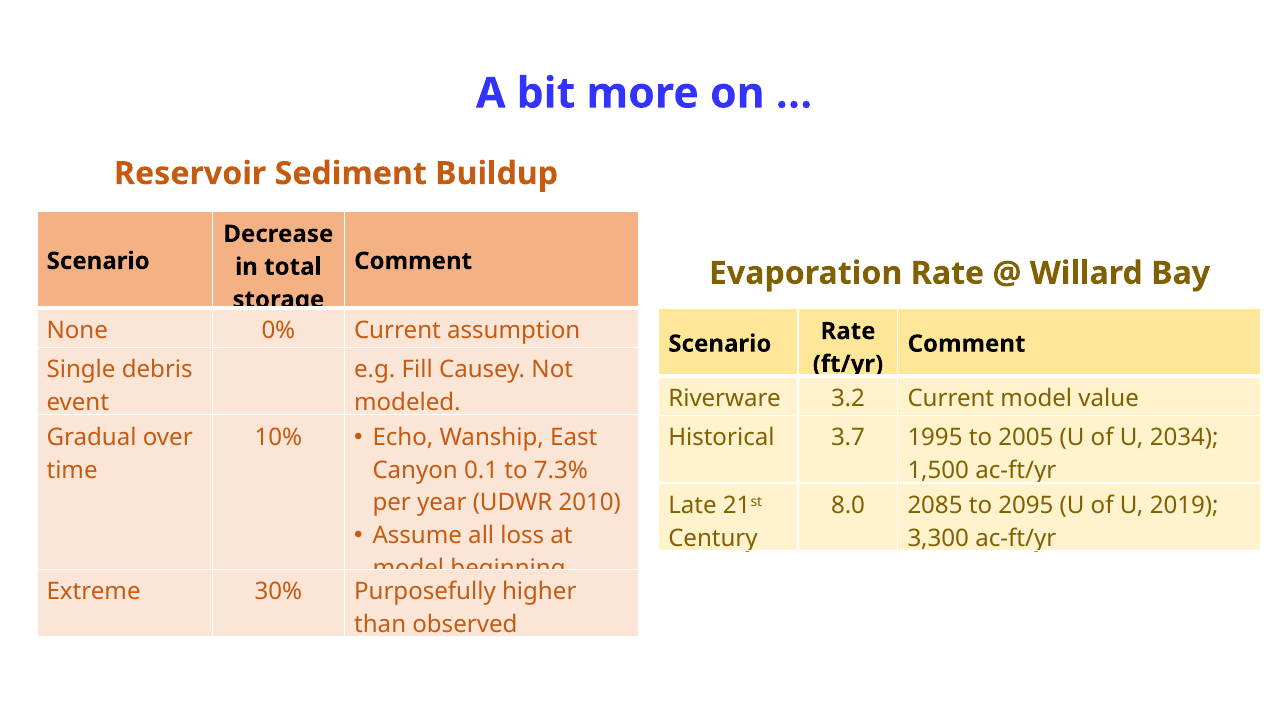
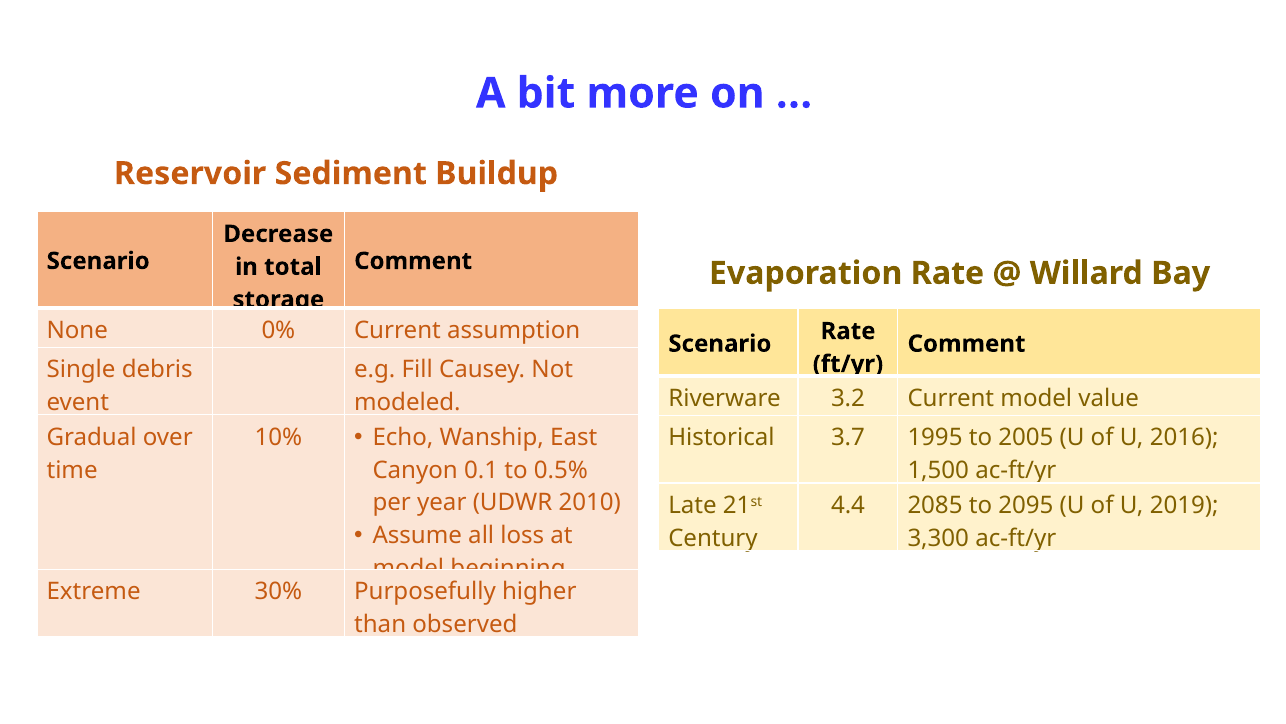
2034: 2034 -> 2016 (1184, 438)
7.3%: 7.3% -> 0.5% (561, 470)
8.0: 8.0 -> 4.4 (848, 505)
